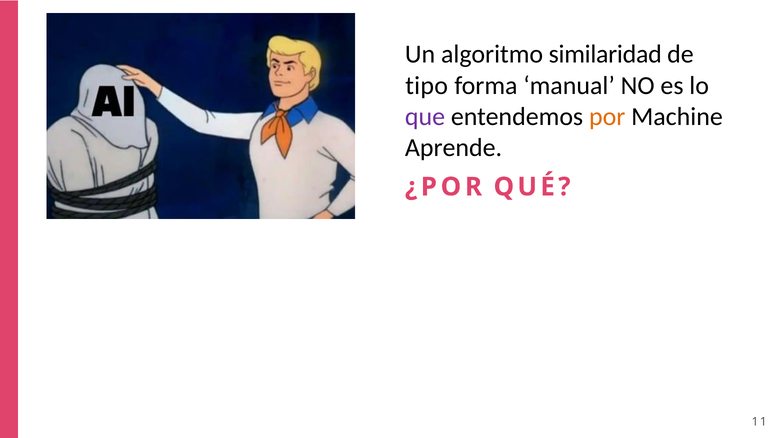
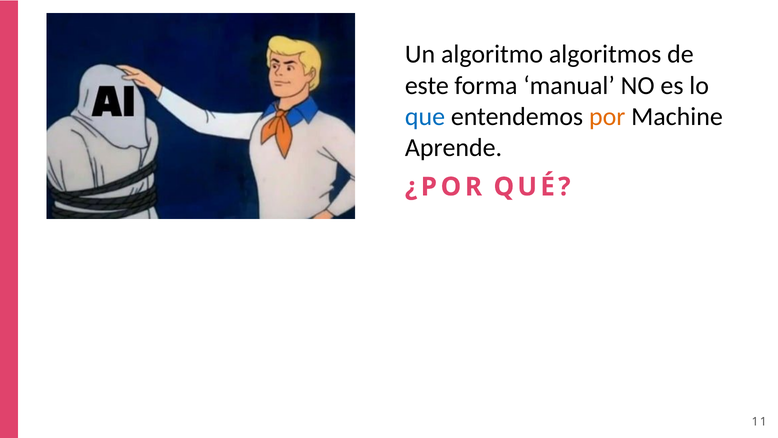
similaridad: similaridad -> algoritmos (605, 54)
tipo: tipo -> este (427, 85)
que colour: purple -> blue (425, 117)
